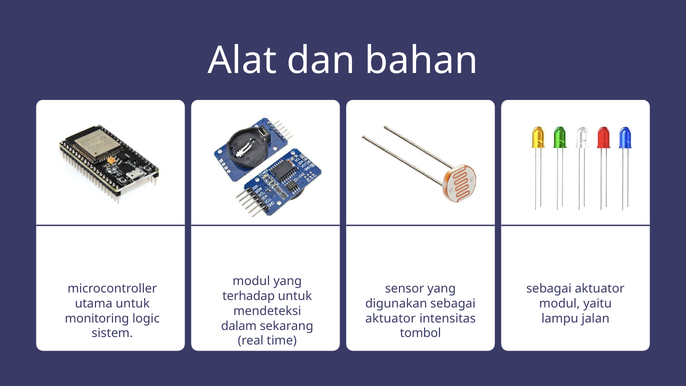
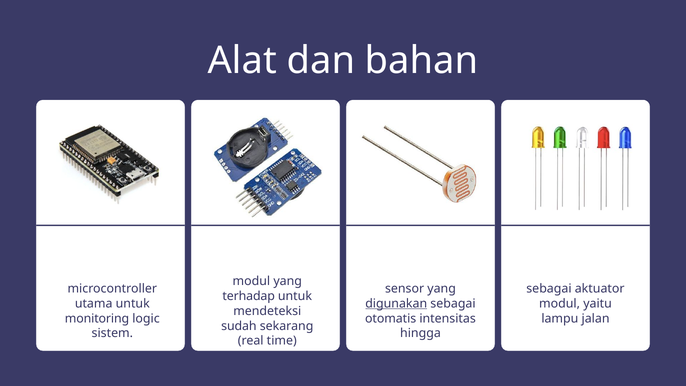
digunakan underline: none -> present (396, 303)
aktuator: aktuator -> otomatis (391, 318)
dalam: dalam -> sudah (239, 326)
tombol: tombol -> hingga (420, 333)
